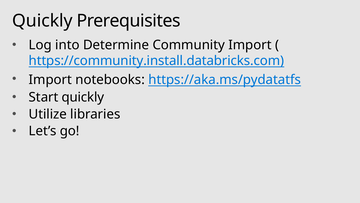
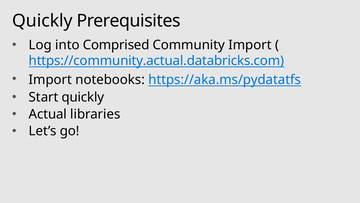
Determine: Determine -> Comprised (116, 45)
https://community.install.databricks.com: https://community.install.databricks.com -> https://community.actual.databricks.com (156, 61)
Utilize: Utilize -> Actual (48, 114)
